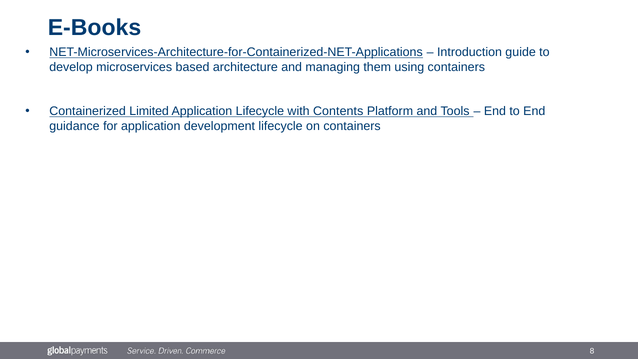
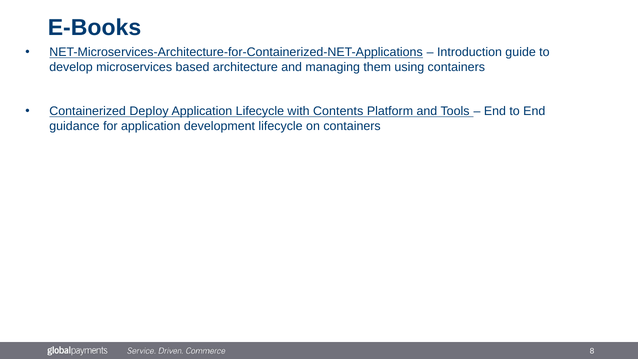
Limited: Limited -> Deploy (149, 111)
